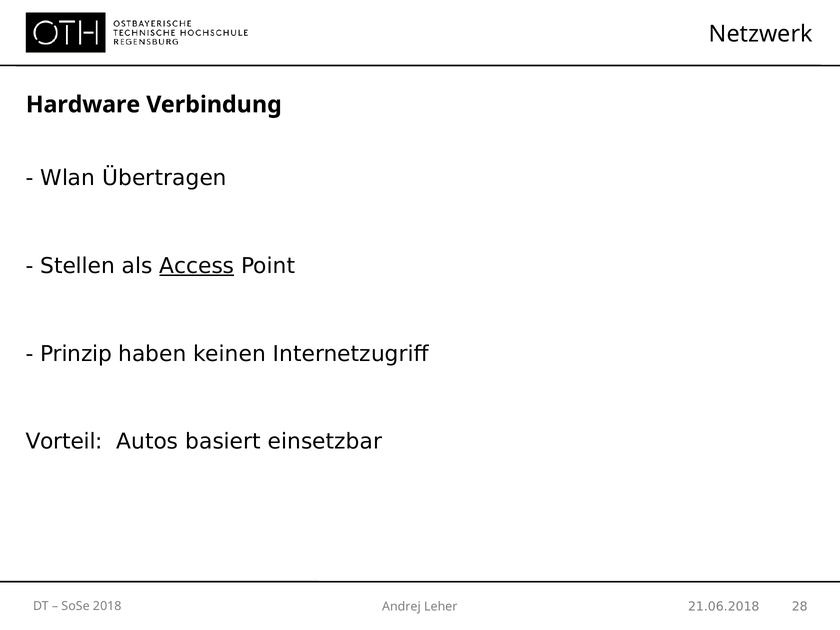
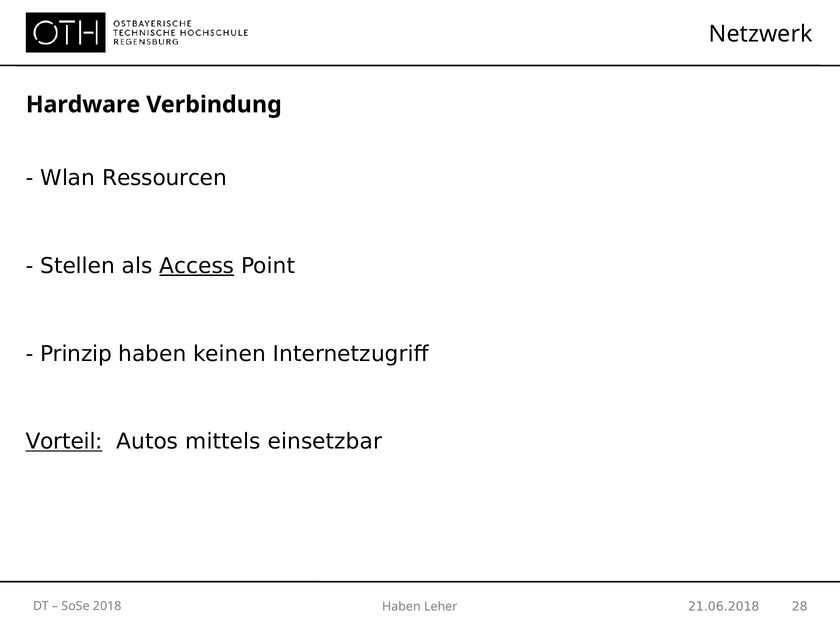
Übertragen: Übertragen -> Ressourcen (165, 178)
Vorteil underline: none -> present (64, 442)
basiert: basiert -> mittels (223, 442)
Andrej: Andrej -> Haben (401, 607)
